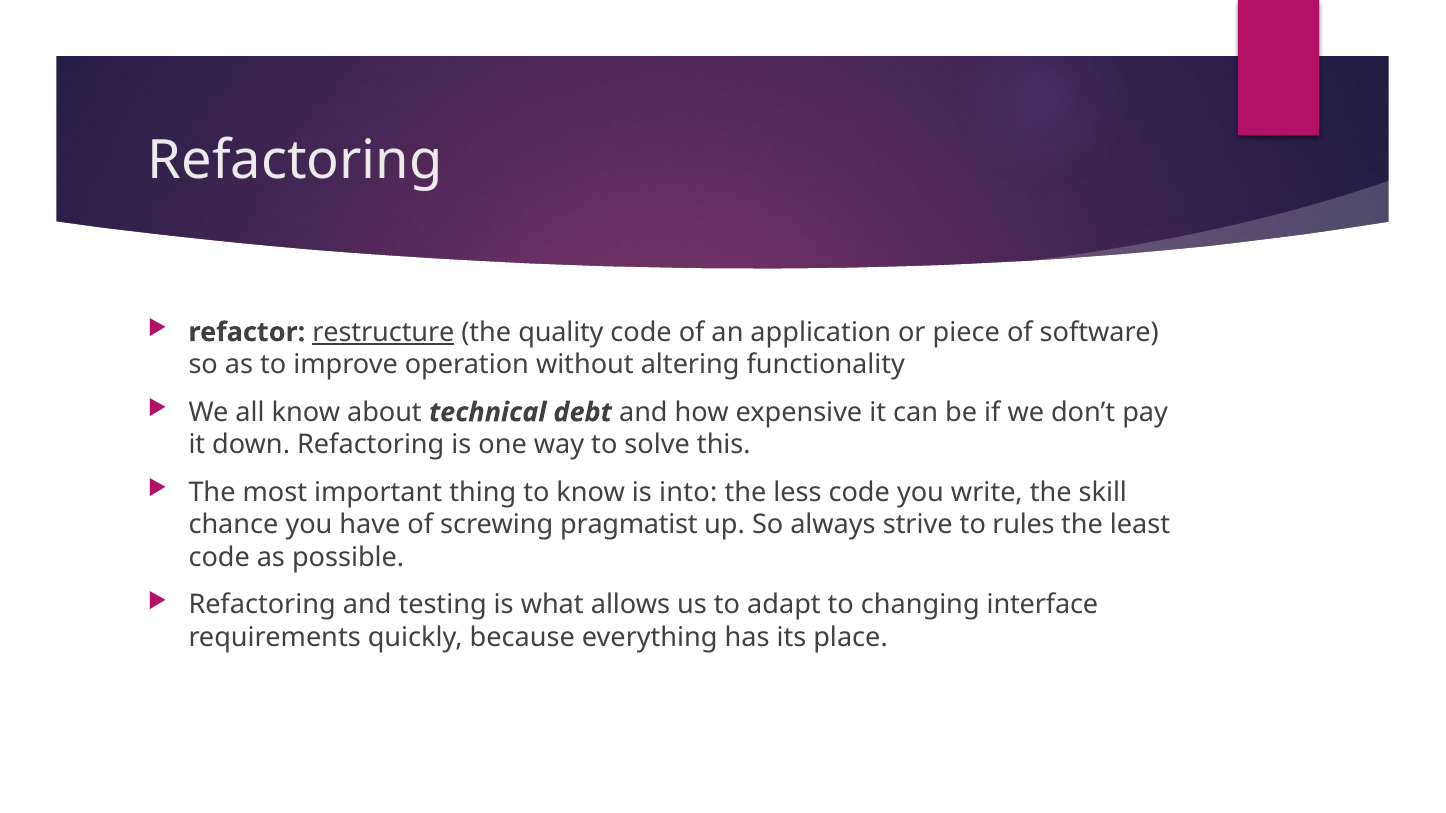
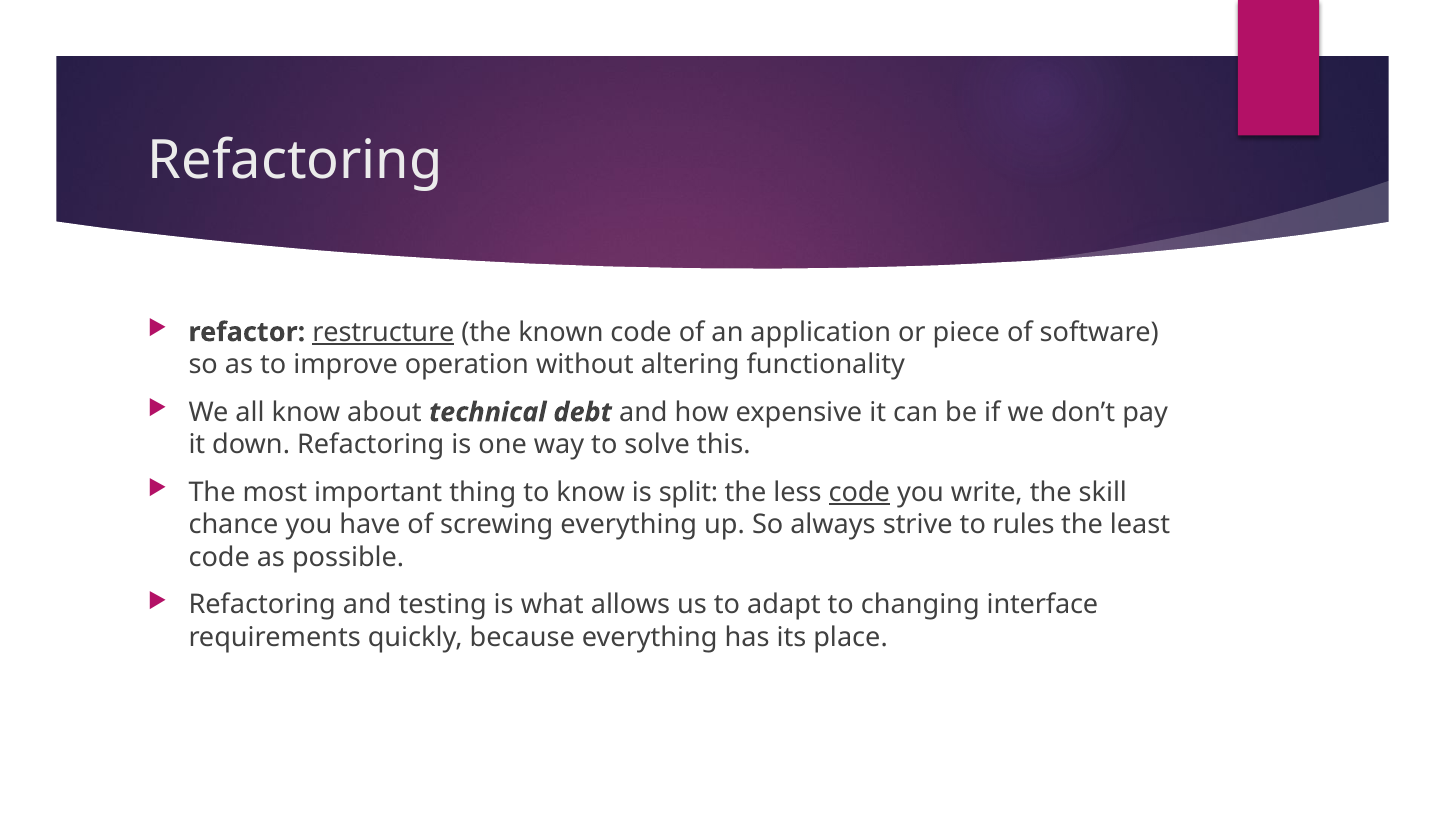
quality: quality -> known (561, 332)
into: into -> split (688, 493)
code underline: none -> present (859, 493)
screwing pragmatist: pragmatist -> everything (629, 525)
